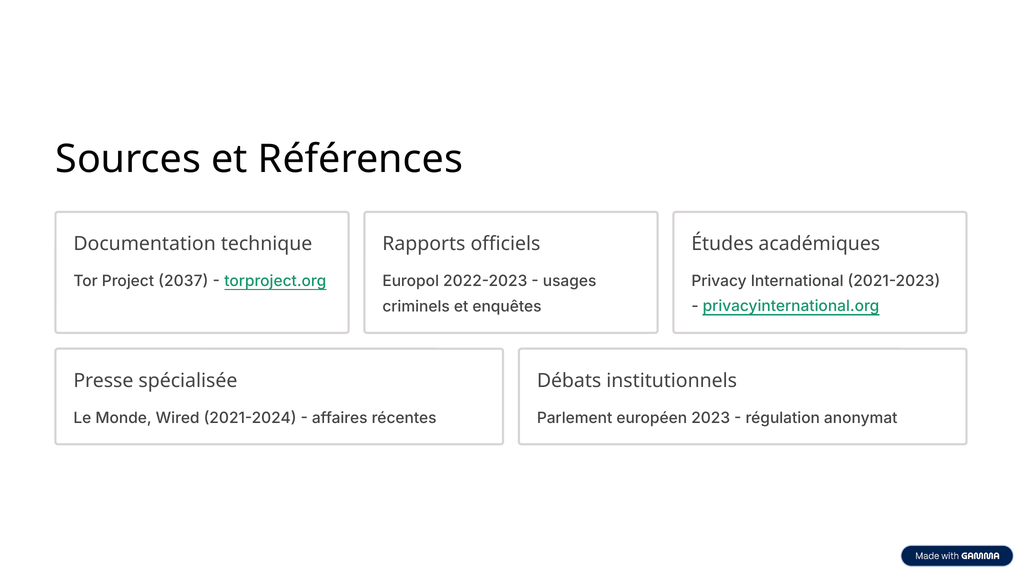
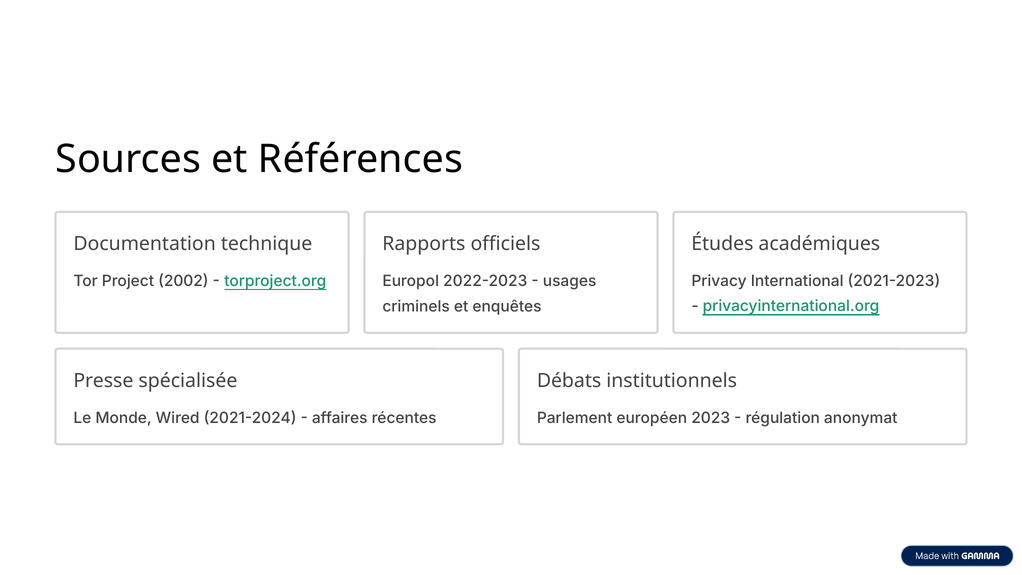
2037: 2037 -> 2002 (183, 281)
